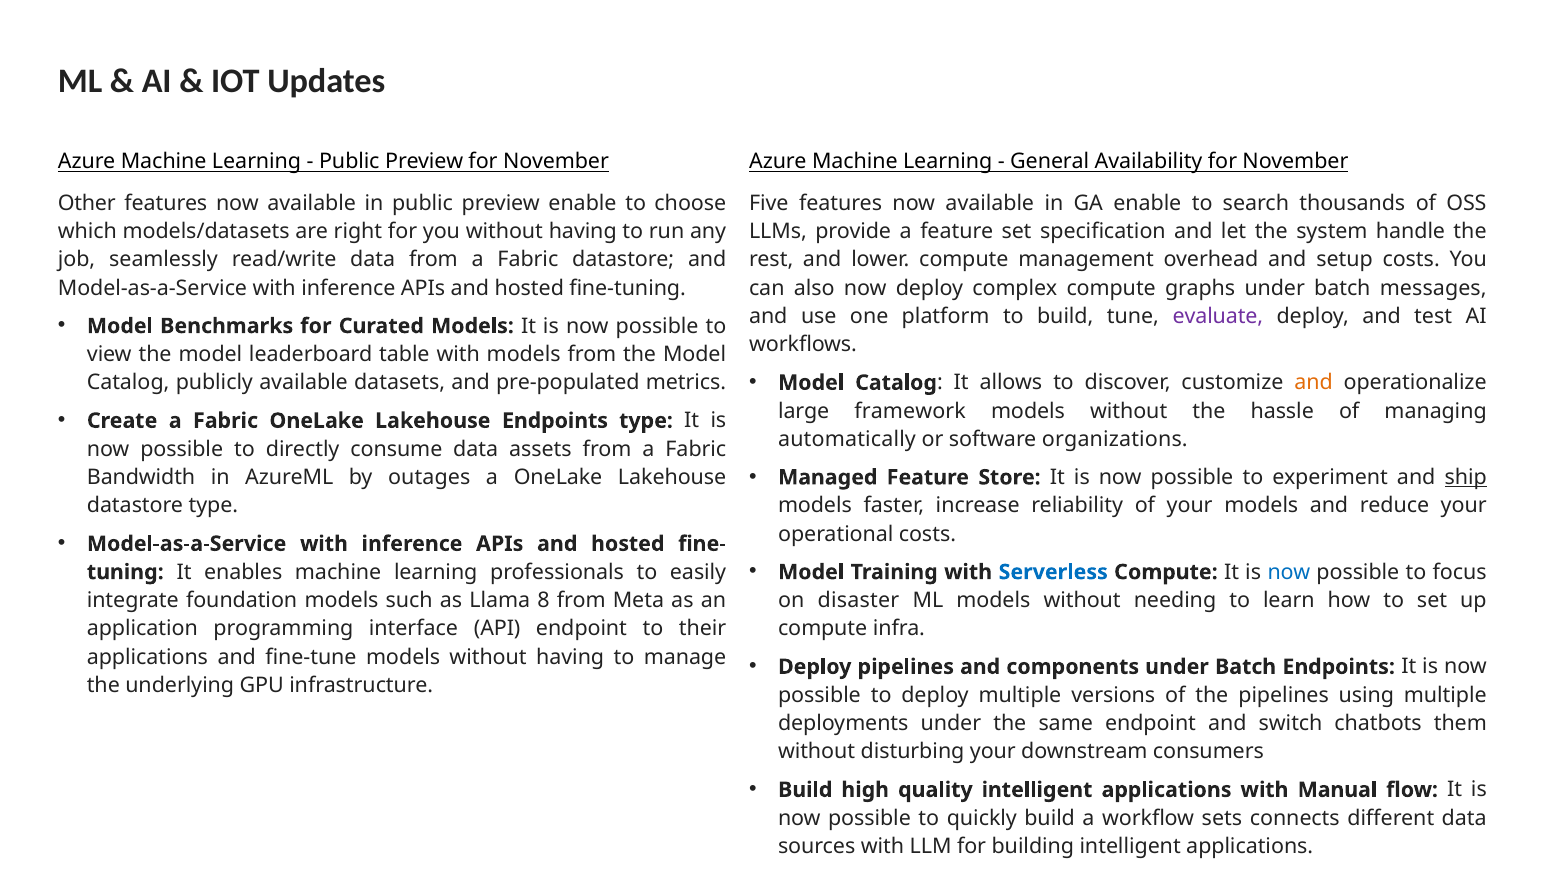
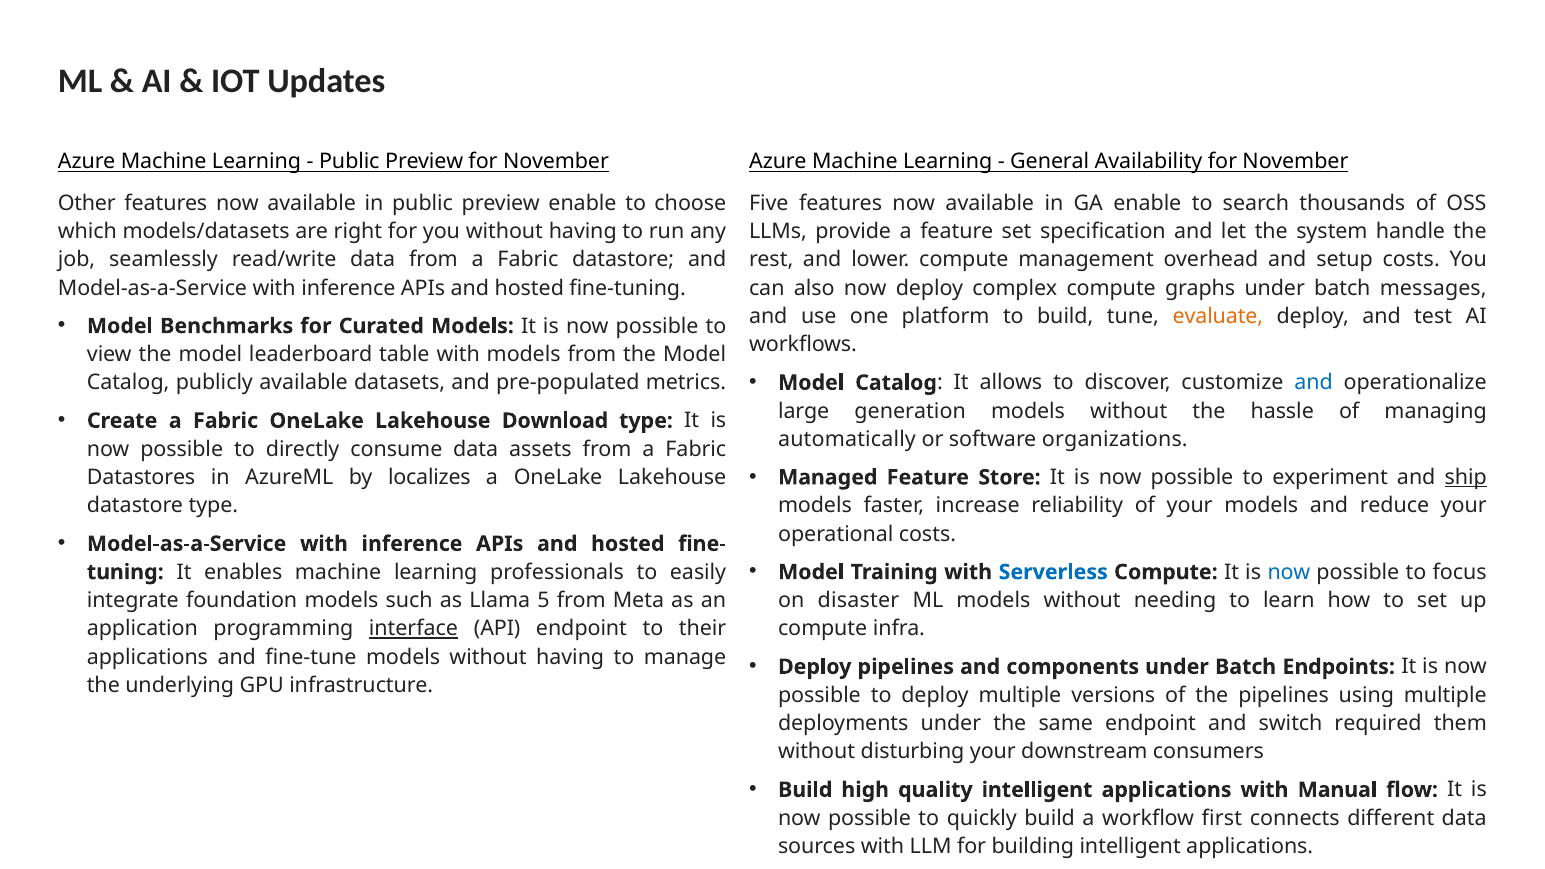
evaluate colour: purple -> orange (1218, 316)
and colour: orange -> blue (1314, 383)
framework: framework -> generation (910, 411)
Lakehouse Endpoints: Endpoints -> Download (555, 421)
Bandwidth: Bandwidth -> Datastores (141, 477)
outages: outages -> localizes (429, 477)
8: 8 -> 5 (543, 601)
interface underline: none -> present (413, 629)
chatbots: chatbots -> required (1378, 724)
sets: sets -> first (1222, 818)
